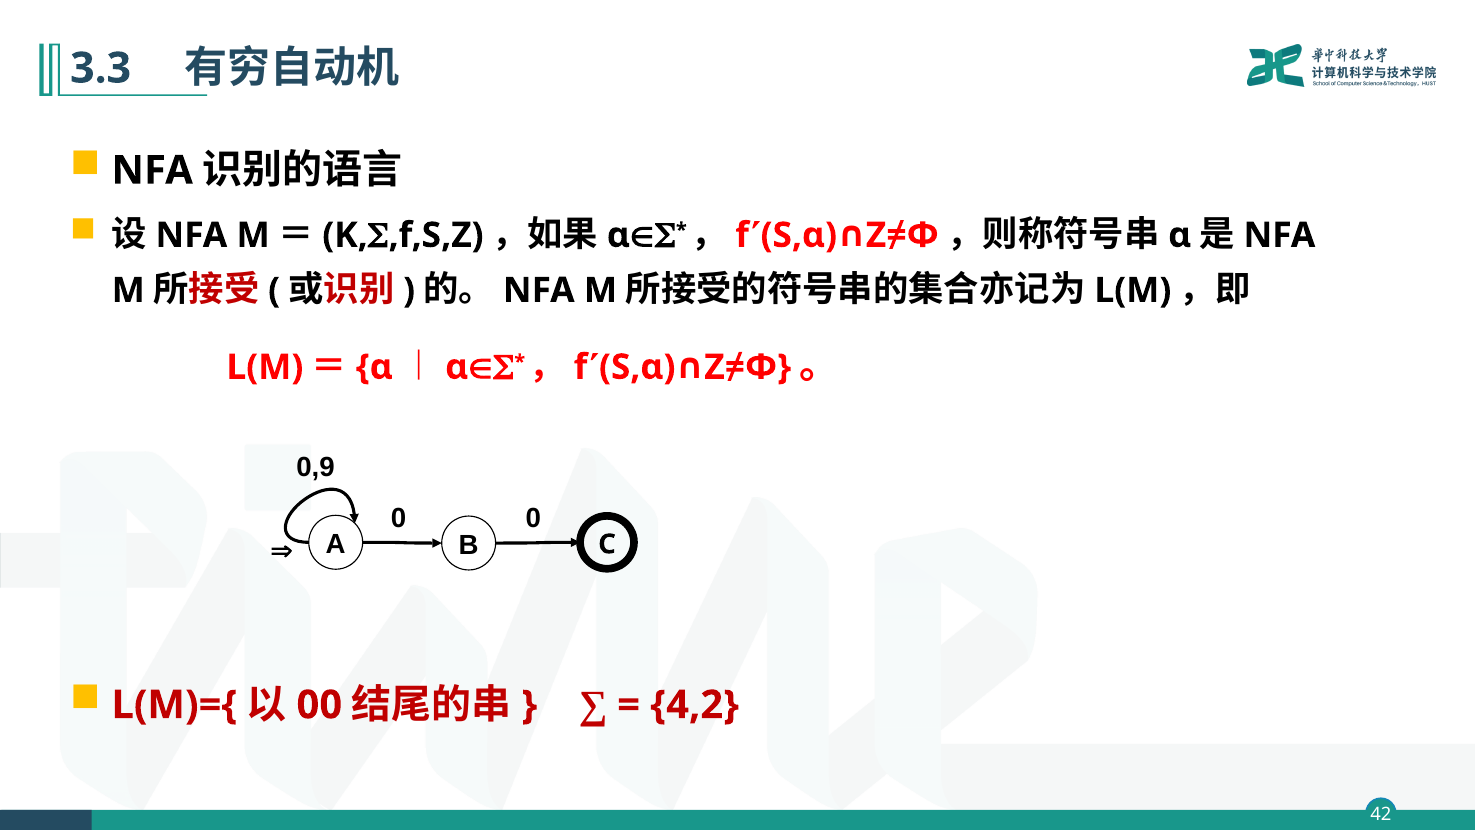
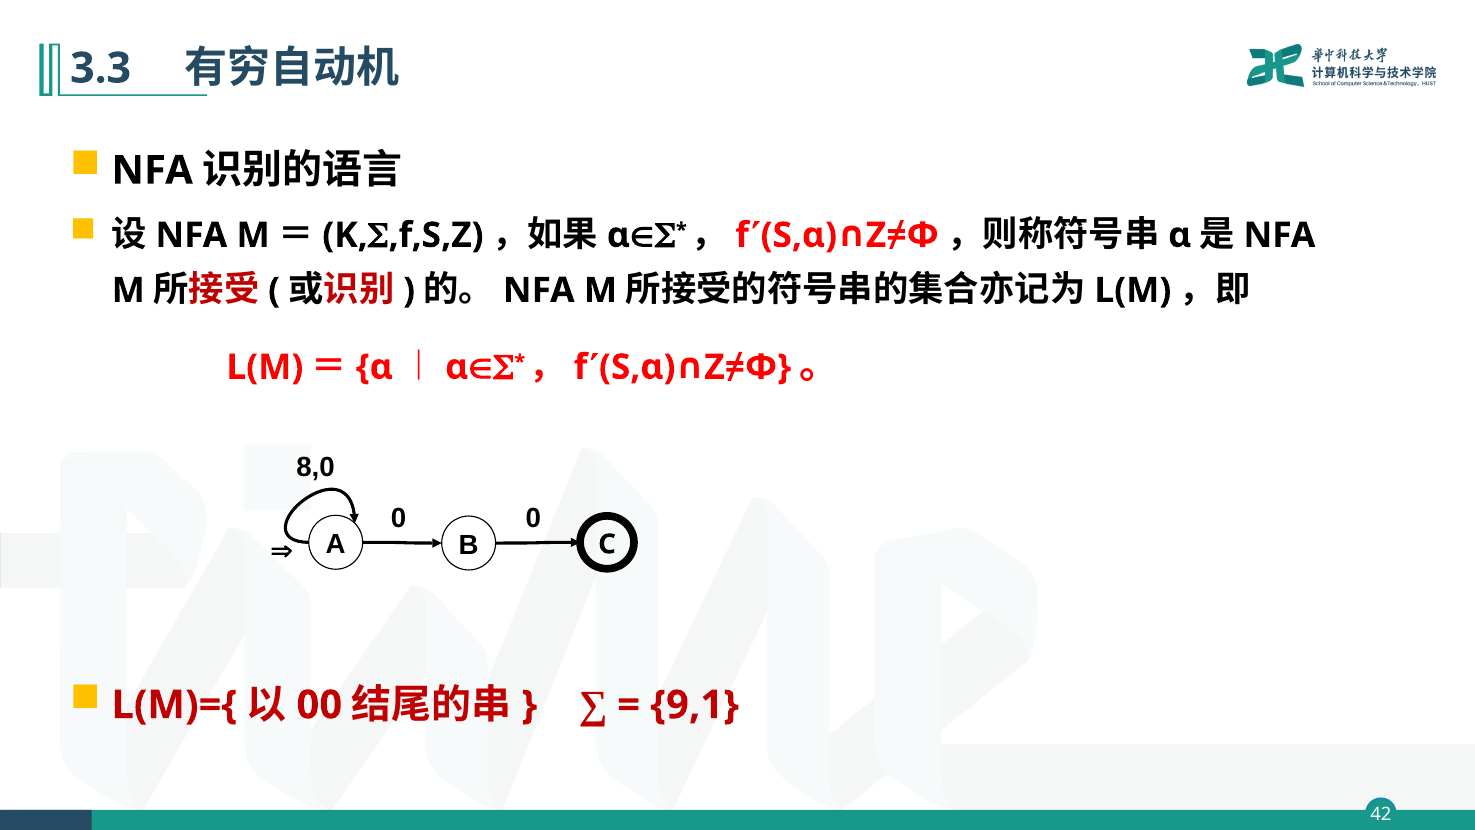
0,9: 0,9 -> 8,0 (315, 468)
4,2: 4,2 -> 9,1 (695, 705)
